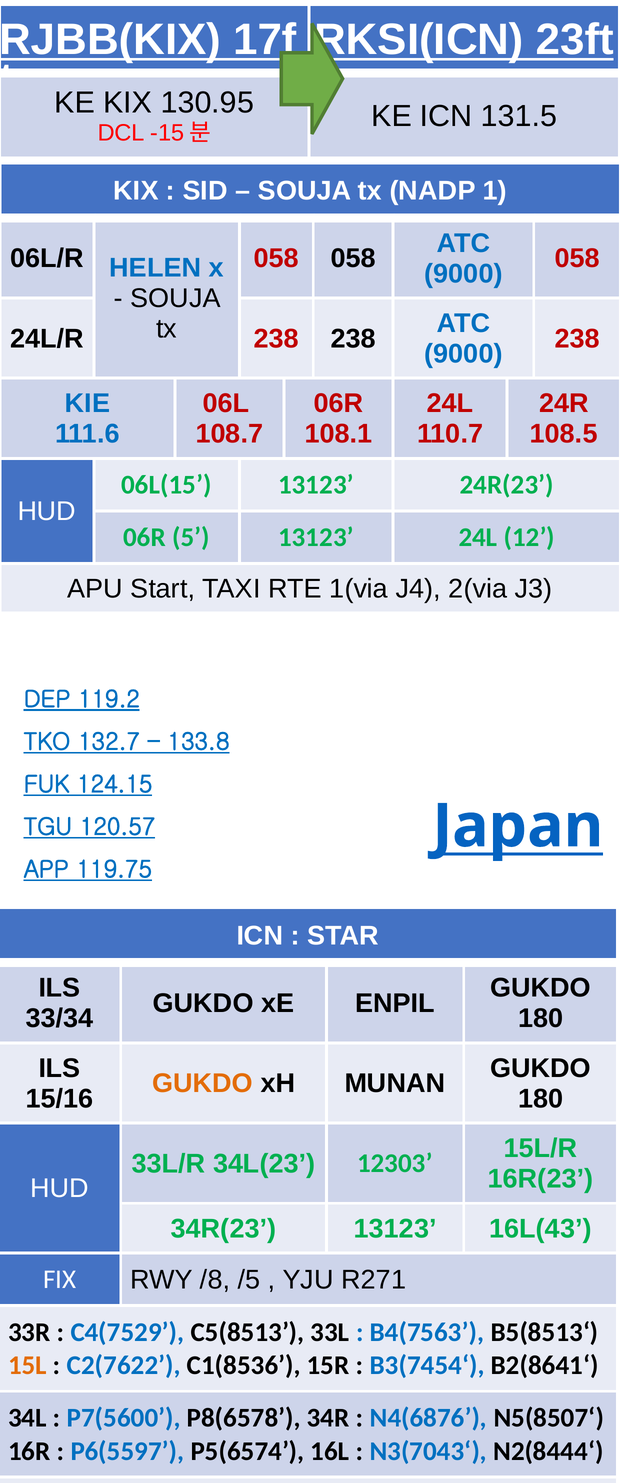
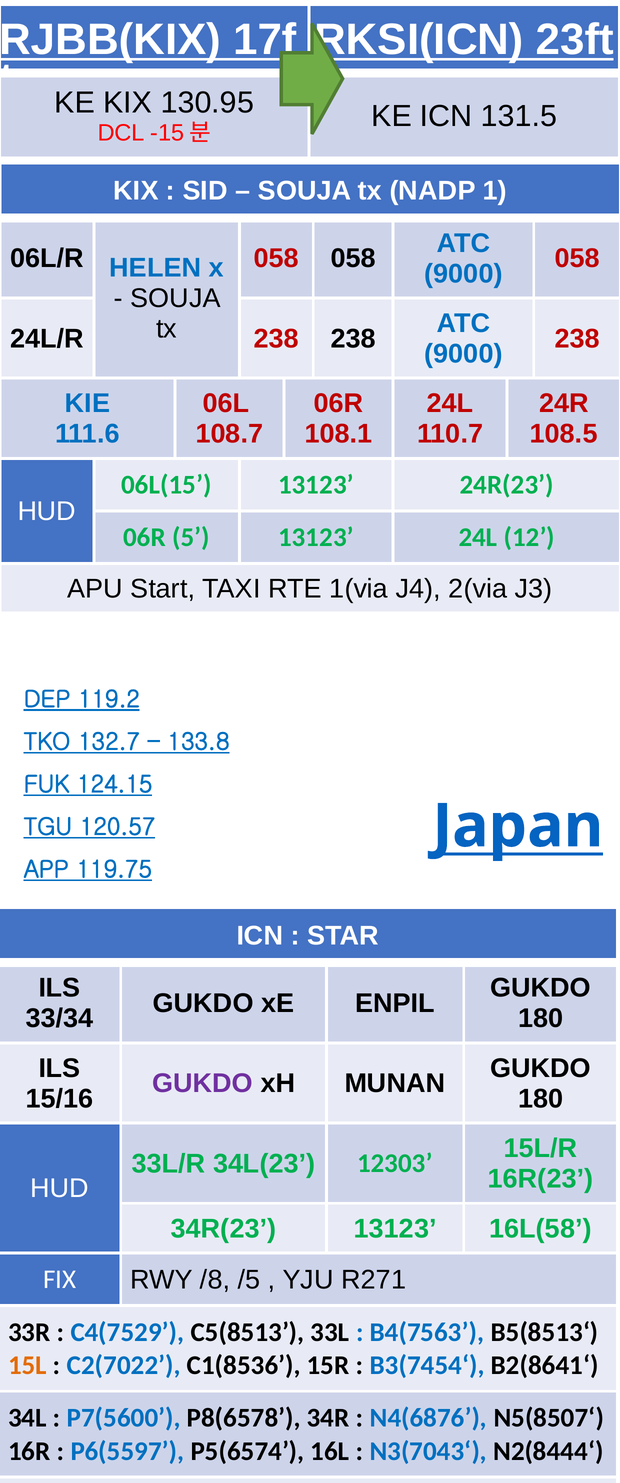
GUKDO colour: orange -> purple (202, 1084)
16L(43: 16L(43 -> 16L(58 (540, 1229)
C2(7622: C2(7622 -> C2(7022 (124, 1366)
